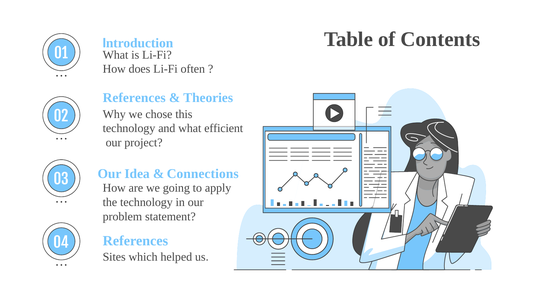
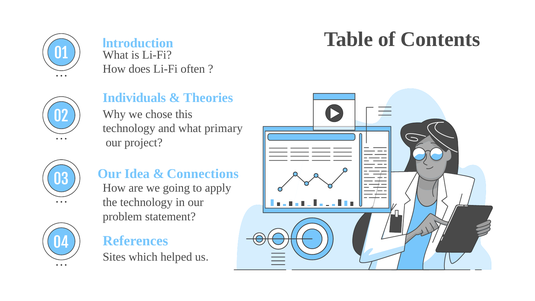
References: References -> Individuals (134, 98)
efficient: efficient -> primary (224, 128)
